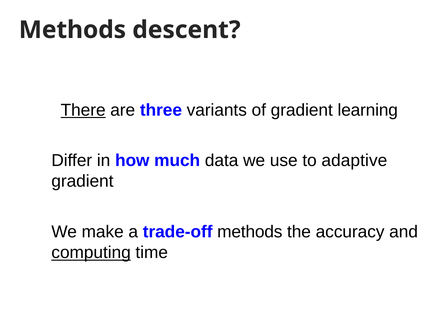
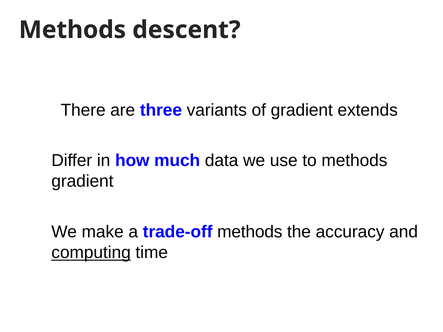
There underline: present -> none (83, 110)
learning: learning -> extends (368, 110)
to adaptive: adaptive -> methods (354, 161)
